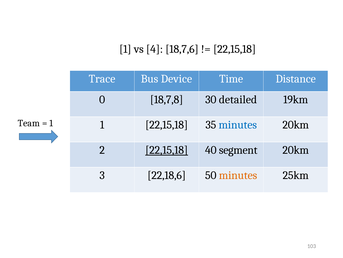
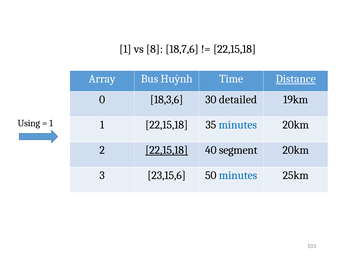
4: 4 -> 8 (155, 49)
Trace: Trace -> Array (102, 79)
Device: Device -> Huỳnh (177, 79)
Distance underline: none -> present (296, 79)
18,7,8: 18,7,8 -> 18,3,6 (167, 99)
Team: Team -> Using (29, 123)
22,18,6: 22,18,6 -> 23,15,6 (167, 175)
minutes colour: orange -> blue (238, 175)
